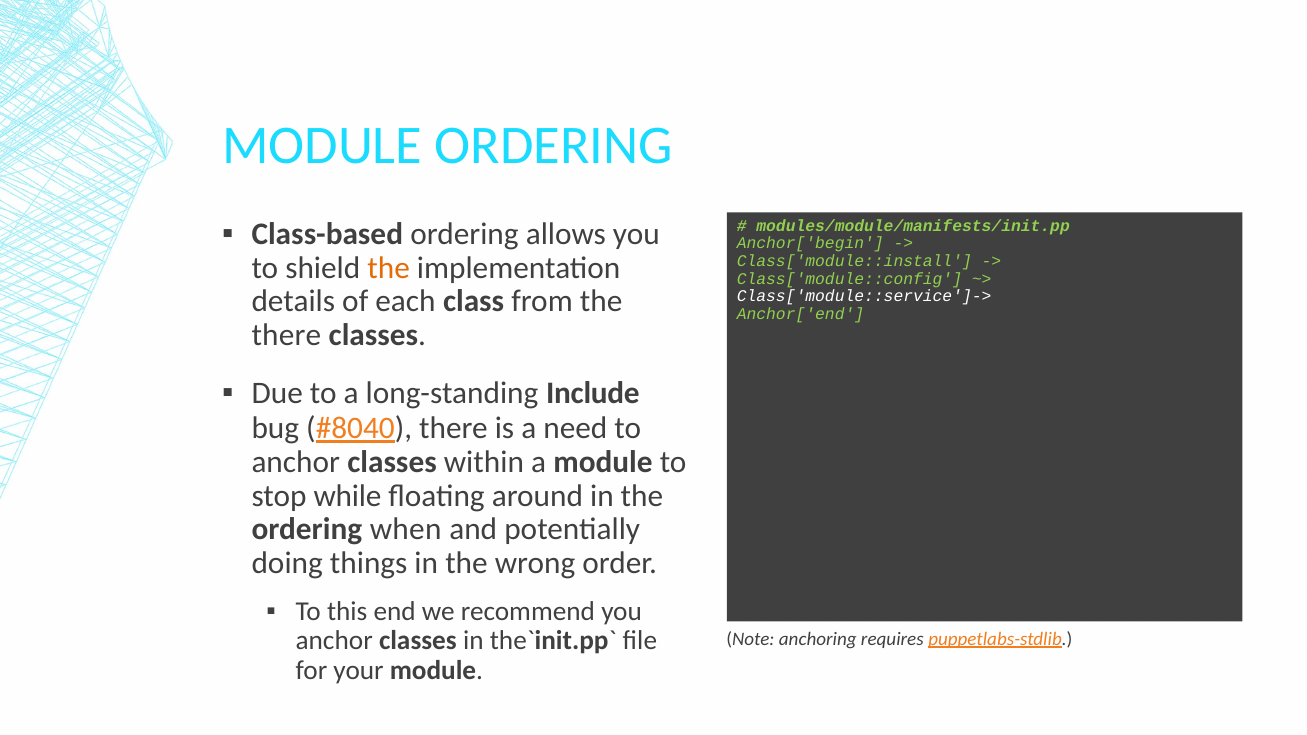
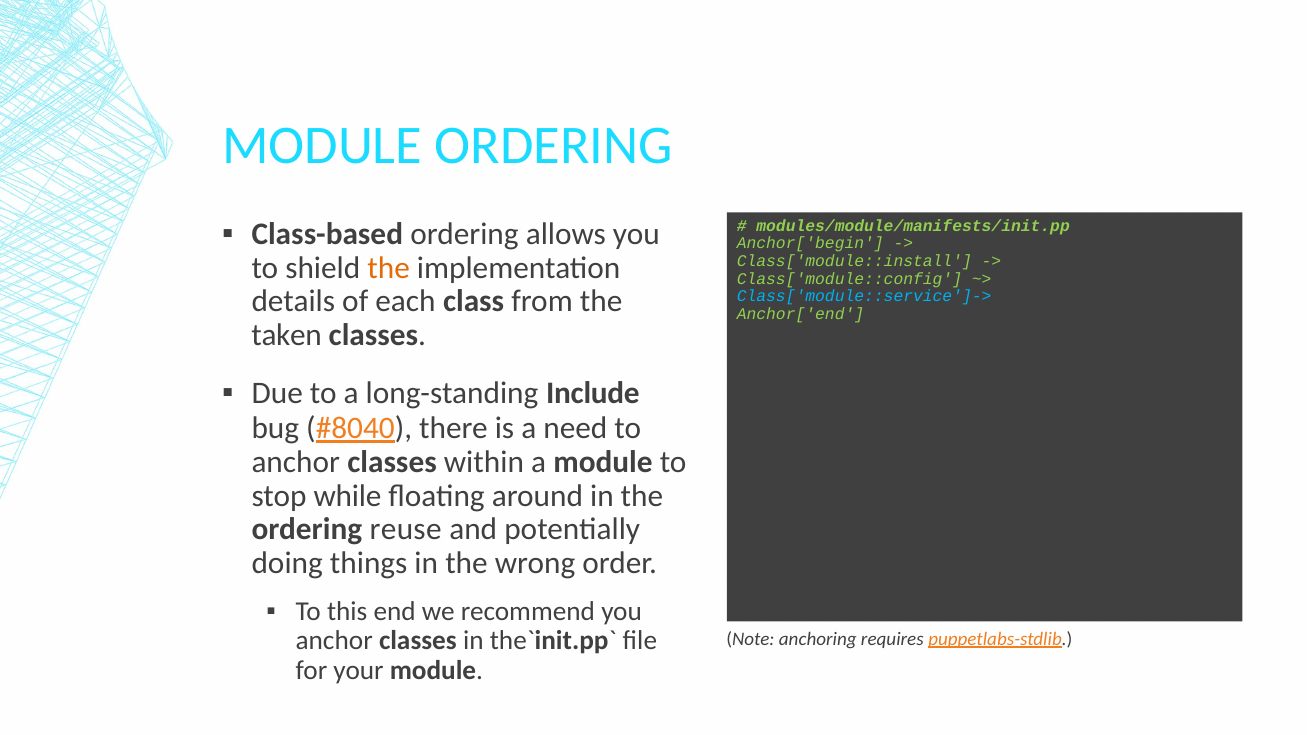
Class['module::service']-> colour: white -> light blue (864, 297)
there: there -> taken (287, 335)
when: when -> reuse (406, 530)
